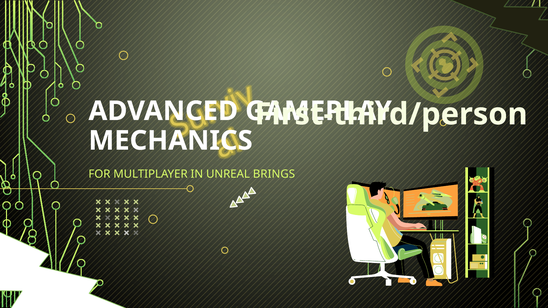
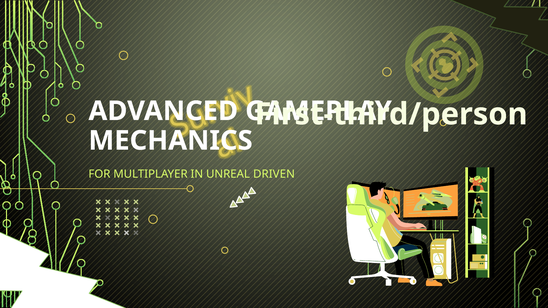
BRINGS: BRINGS -> DRIVEN (274, 174)
